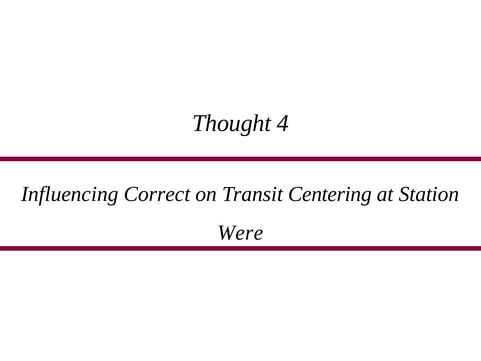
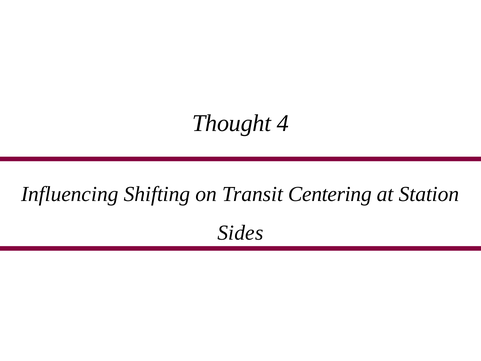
Correct: Correct -> Shifting (157, 194)
Were: Were -> Sides (240, 233)
